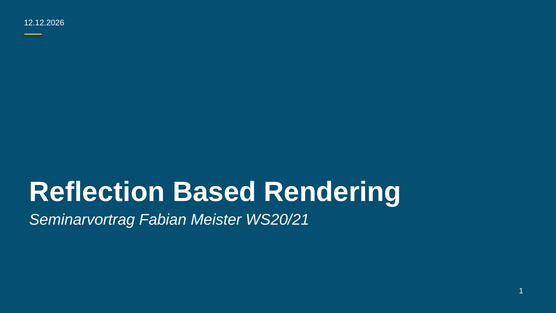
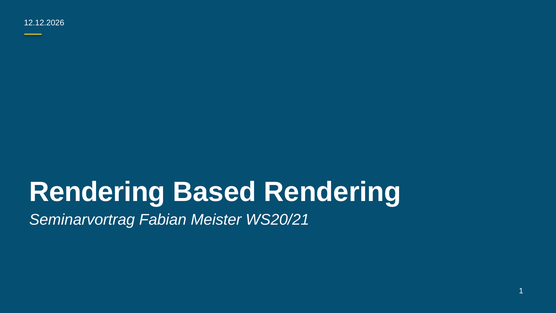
Reflection: Reflection -> Rendering (97, 192)
